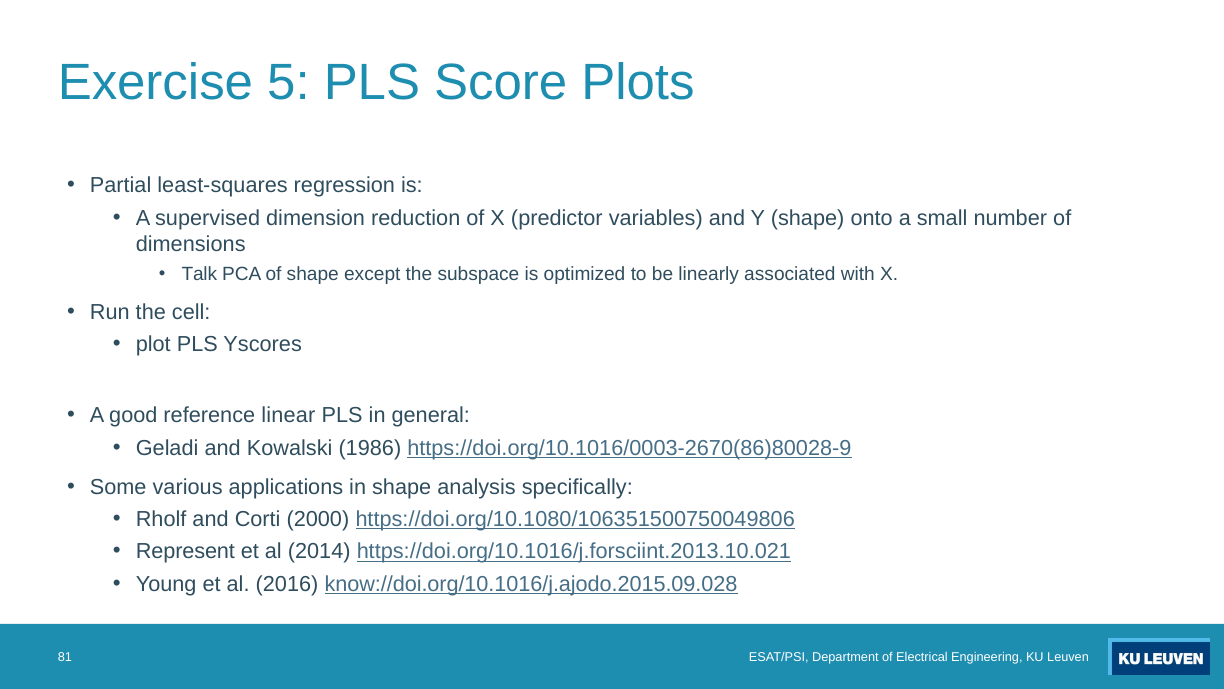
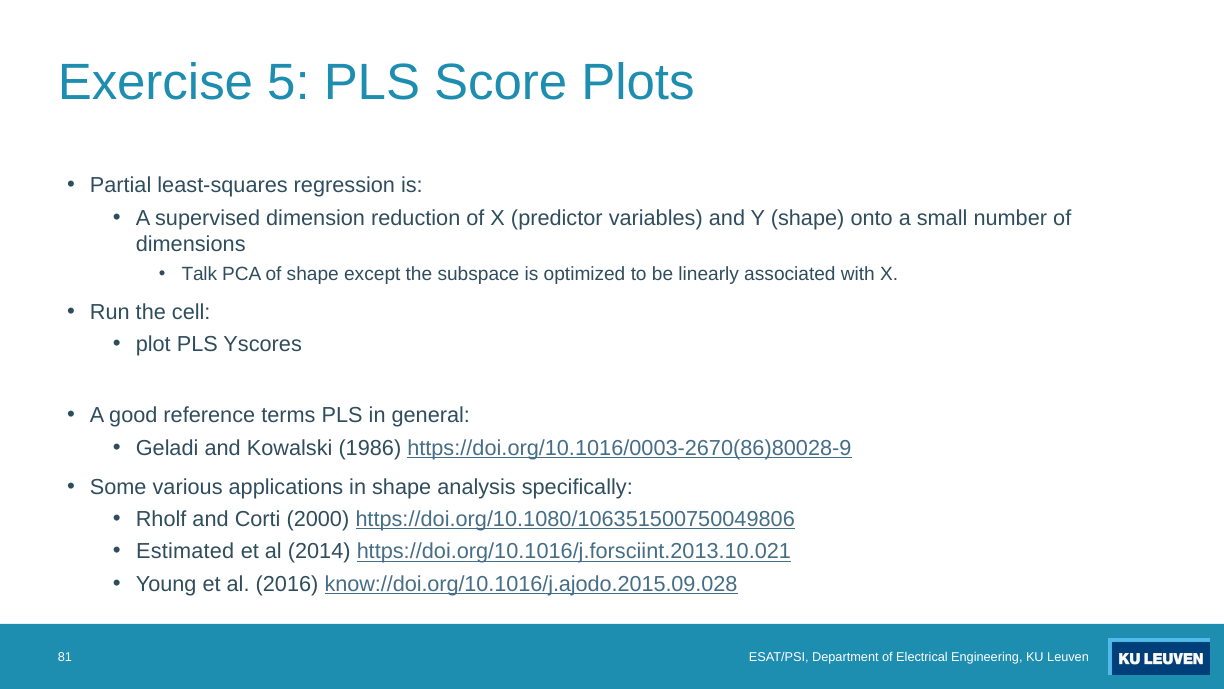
linear: linear -> terms (288, 415)
Represent: Represent -> Estimated (185, 551)
